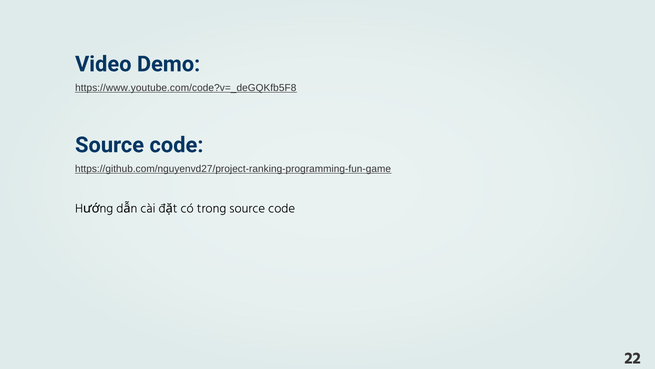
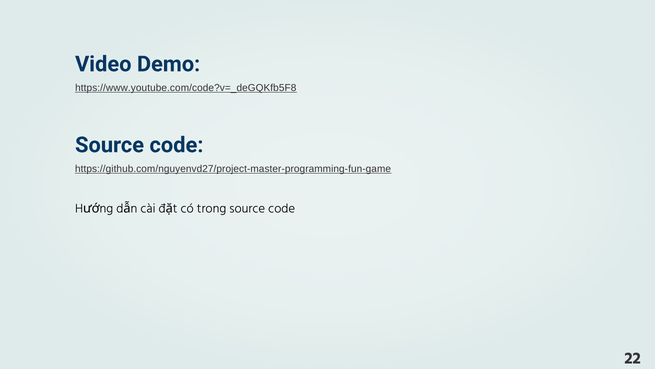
https://github.com/nguyenvd27/project-ranking-programming-fun-game: https://github.com/nguyenvd27/project-ranking-programming-fun-game -> https://github.com/nguyenvd27/project-master-programming-fun-game (233, 169)
